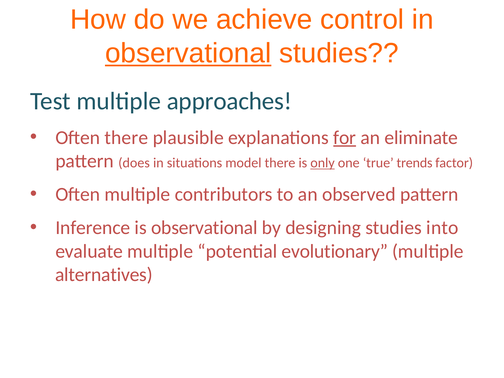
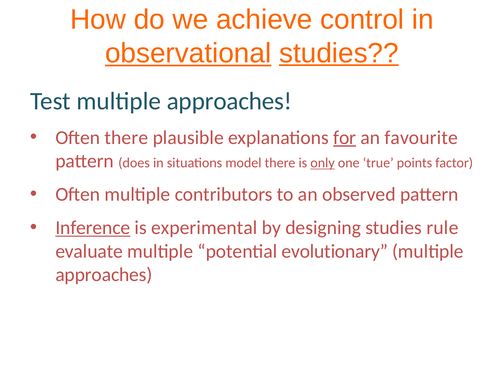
studies underline: none -> present (339, 53)
eliminate: eliminate -> favourite (421, 138)
trends: trends -> points (414, 163)
Inference underline: none -> present (93, 228)
is observational: observational -> experimental (204, 228)
into: into -> rule (442, 228)
alternatives: alternatives -> approaches (104, 275)
